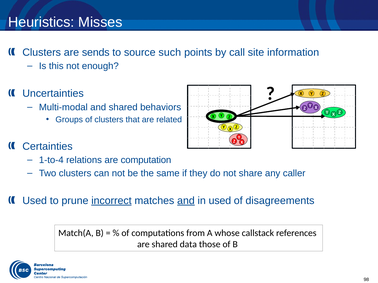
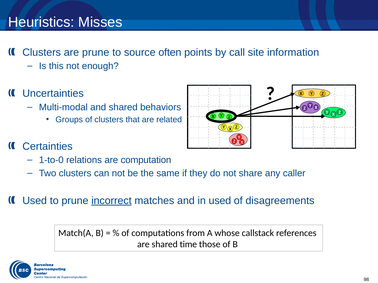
are sends: sends -> prune (96, 52)
such: such -> often (170, 52)
1-to-4: 1-to-4 -> 1-to-0 (51, 160)
and underline: present -> none (186, 201)
data: data -> time (188, 245)
